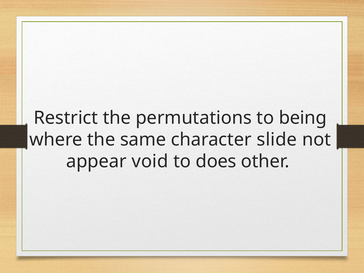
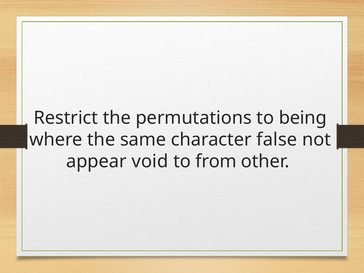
slide: slide -> false (277, 140)
does: does -> from (216, 161)
